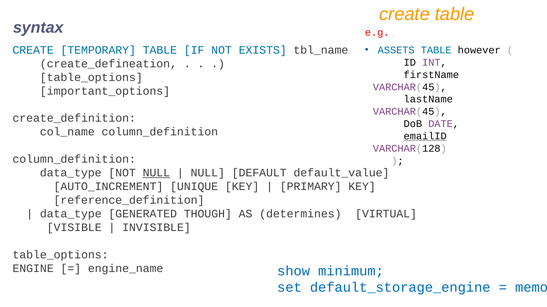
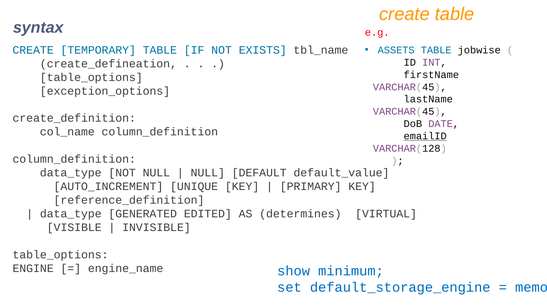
however: however -> jobwise (479, 50)
important_options: important_options -> exception_options (105, 91)
NULL underline: present -> none (156, 173)
THOUGH: THOUGH -> EDITED (208, 214)
